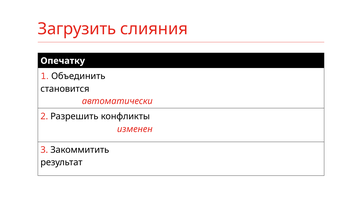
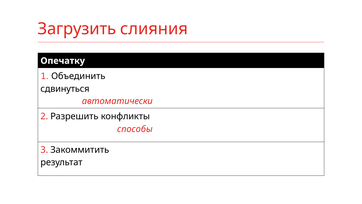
становится: становится -> сдвинуться (65, 89)
изменен: изменен -> способы (135, 129)
